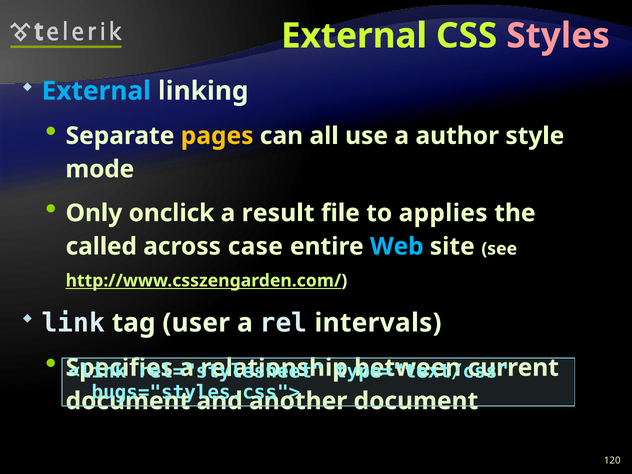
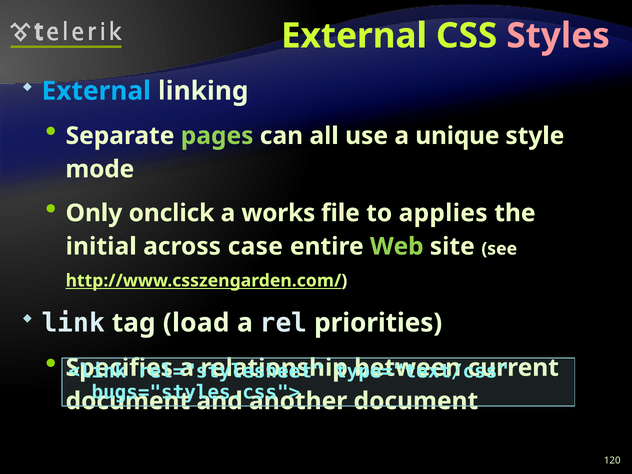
pages colour: yellow -> light green (217, 136)
author: author -> unique (457, 136)
result: result -> works (278, 213)
called: called -> initial (101, 246)
Web colour: light blue -> light green (397, 246)
user: user -> load (196, 323)
intervals: intervals -> priorities (378, 323)
